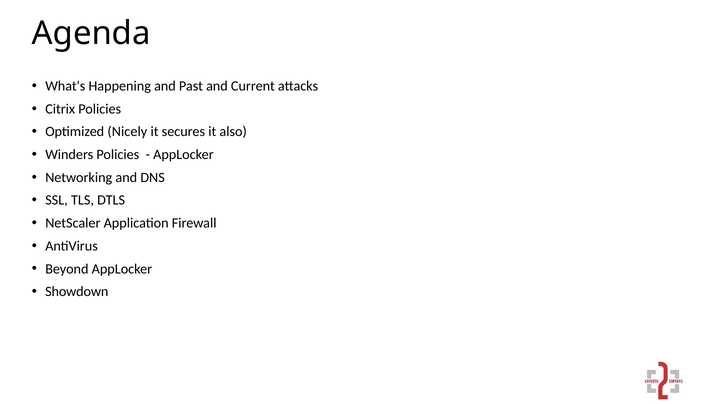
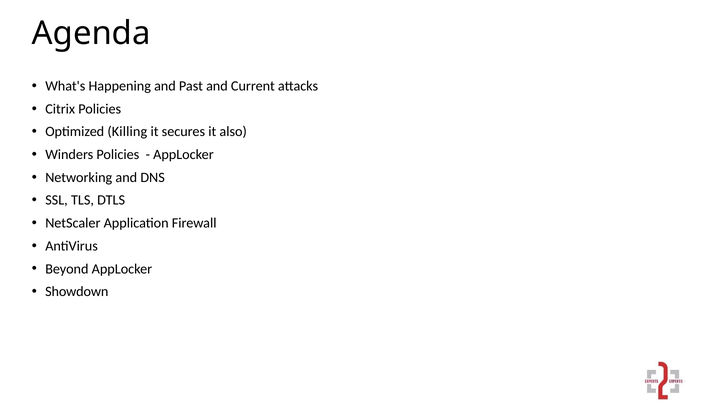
Nicely: Nicely -> Killing (127, 132)
